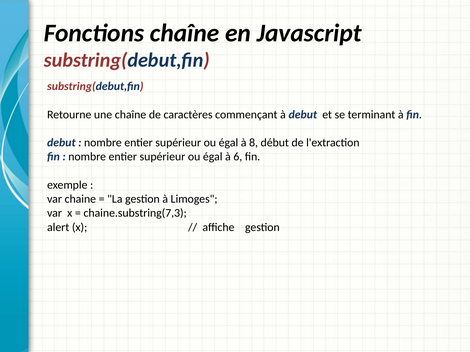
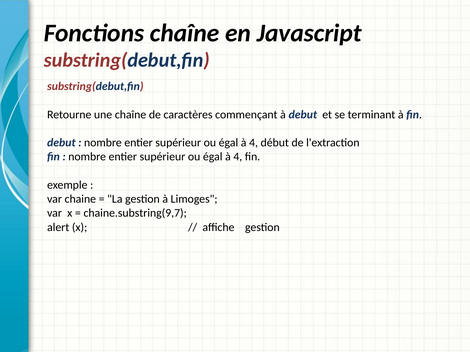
8: 8 -> 4 (254, 143)
6: 6 -> 4 (238, 157)
chaine.substring(7,3: chaine.substring(7,3 -> chaine.substring(9,7 (135, 213)
